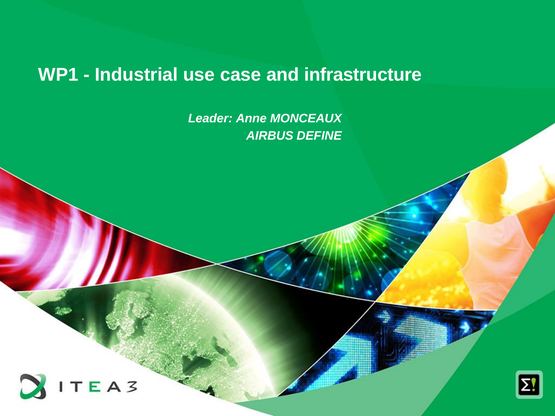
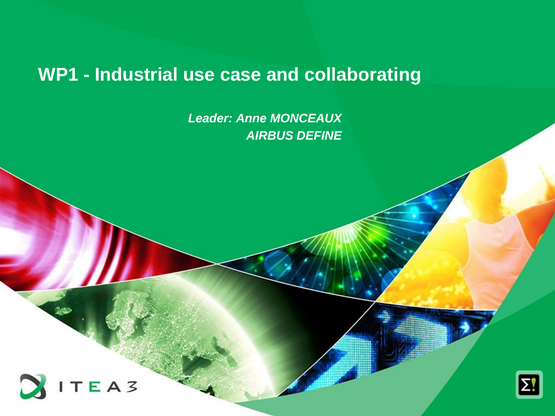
infrastructure: infrastructure -> collaborating (363, 75)
